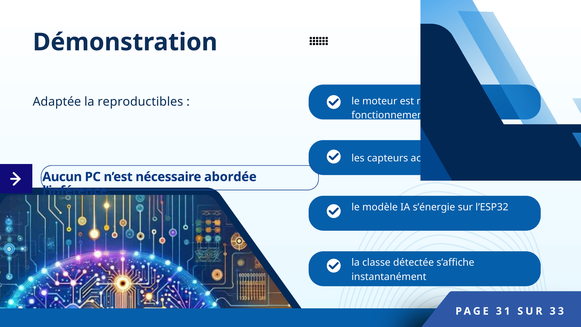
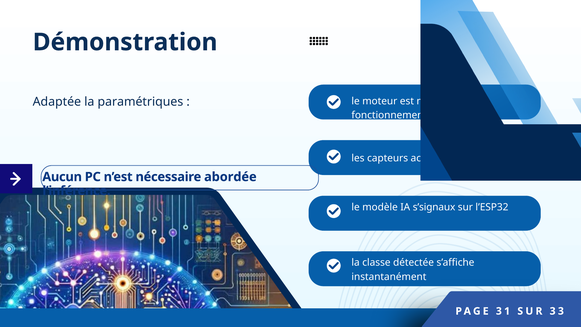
reproductibles: reproductibles -> paramétriques (140, 102)
s’énergie: s’énergie -> s’signaux (434, 207)
